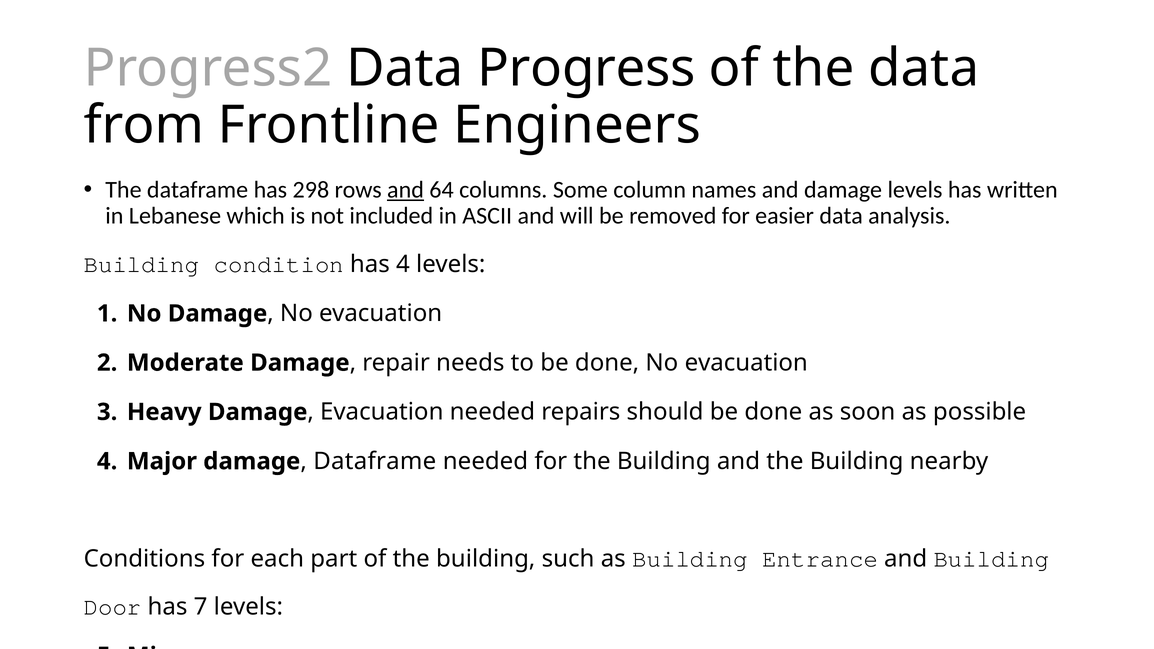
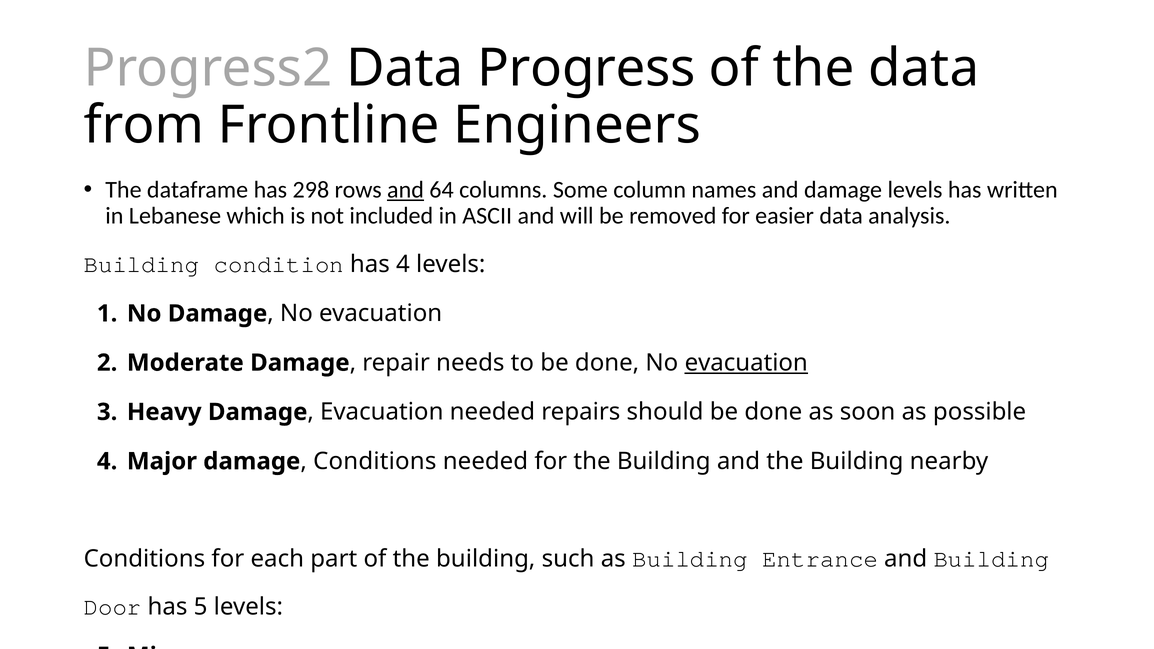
evacuation underline: none -> present (746, 363)
Dataframe: Dataframe -> Conditions (375, 461)
has 7: 7 -> 5 (201, 607)
